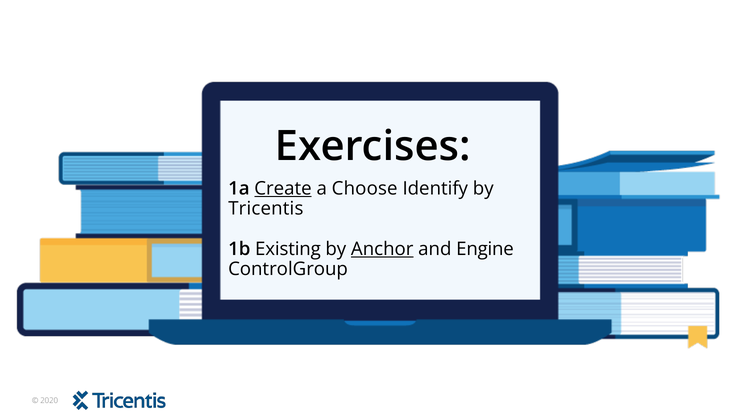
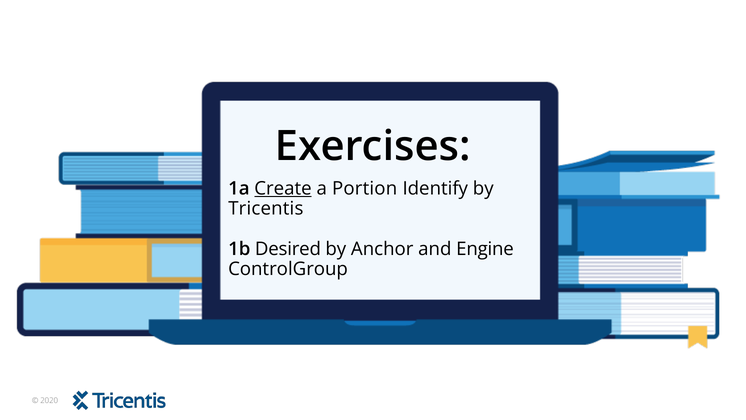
Choose: Choose -> Portion (365, 188)
Existing: Existing -> Desired (288, 249)
Anchor underline: present -> none (382, 249)
